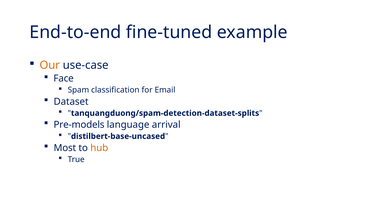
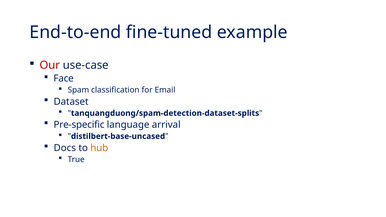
Our colour: orange -> red (50, 65)
Pre-models: Pre-models -> Pre-specific (79, 125)
Most: Most -> Docs (65, 148)
